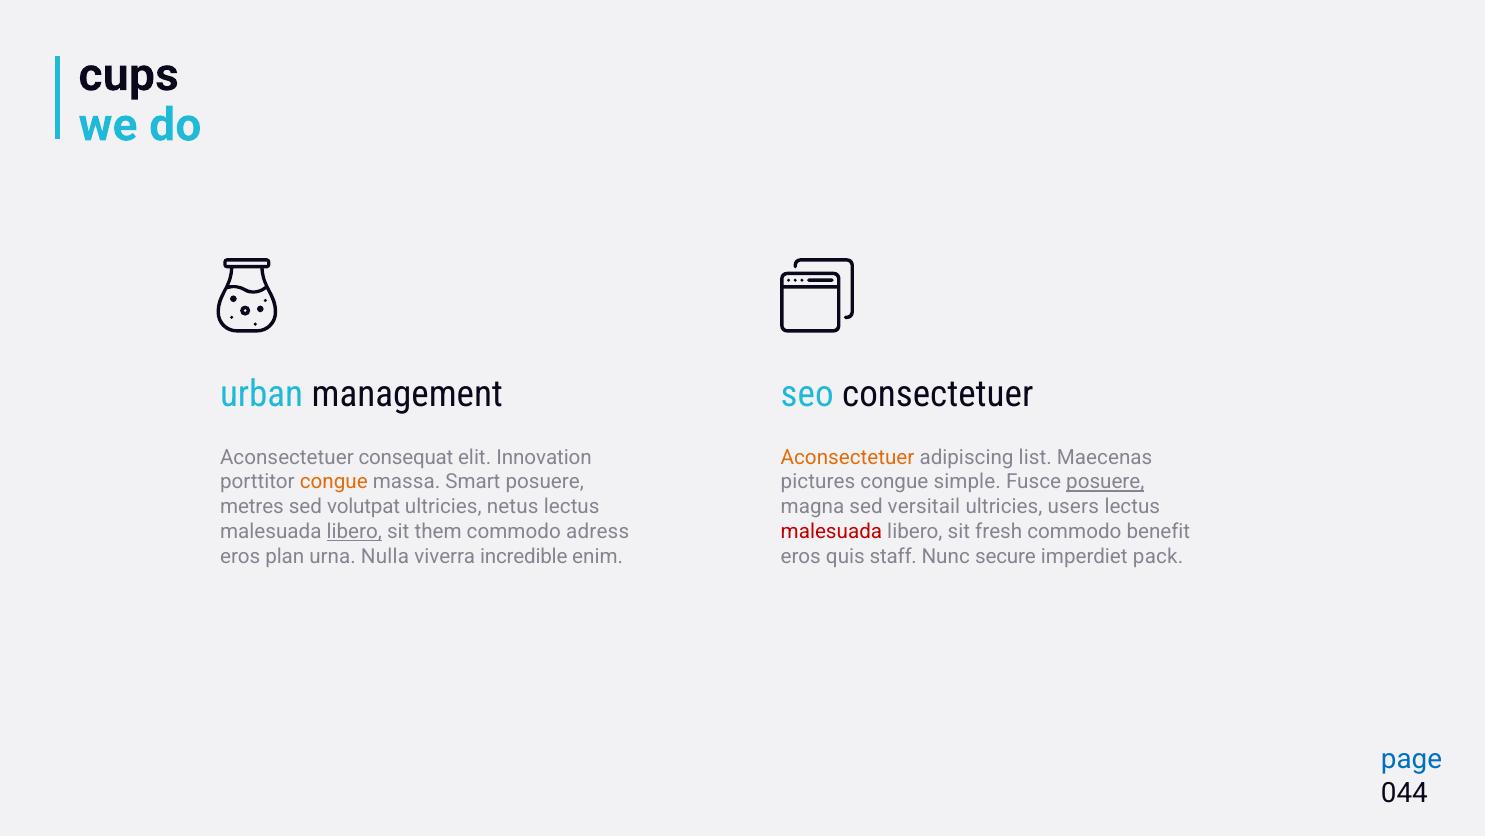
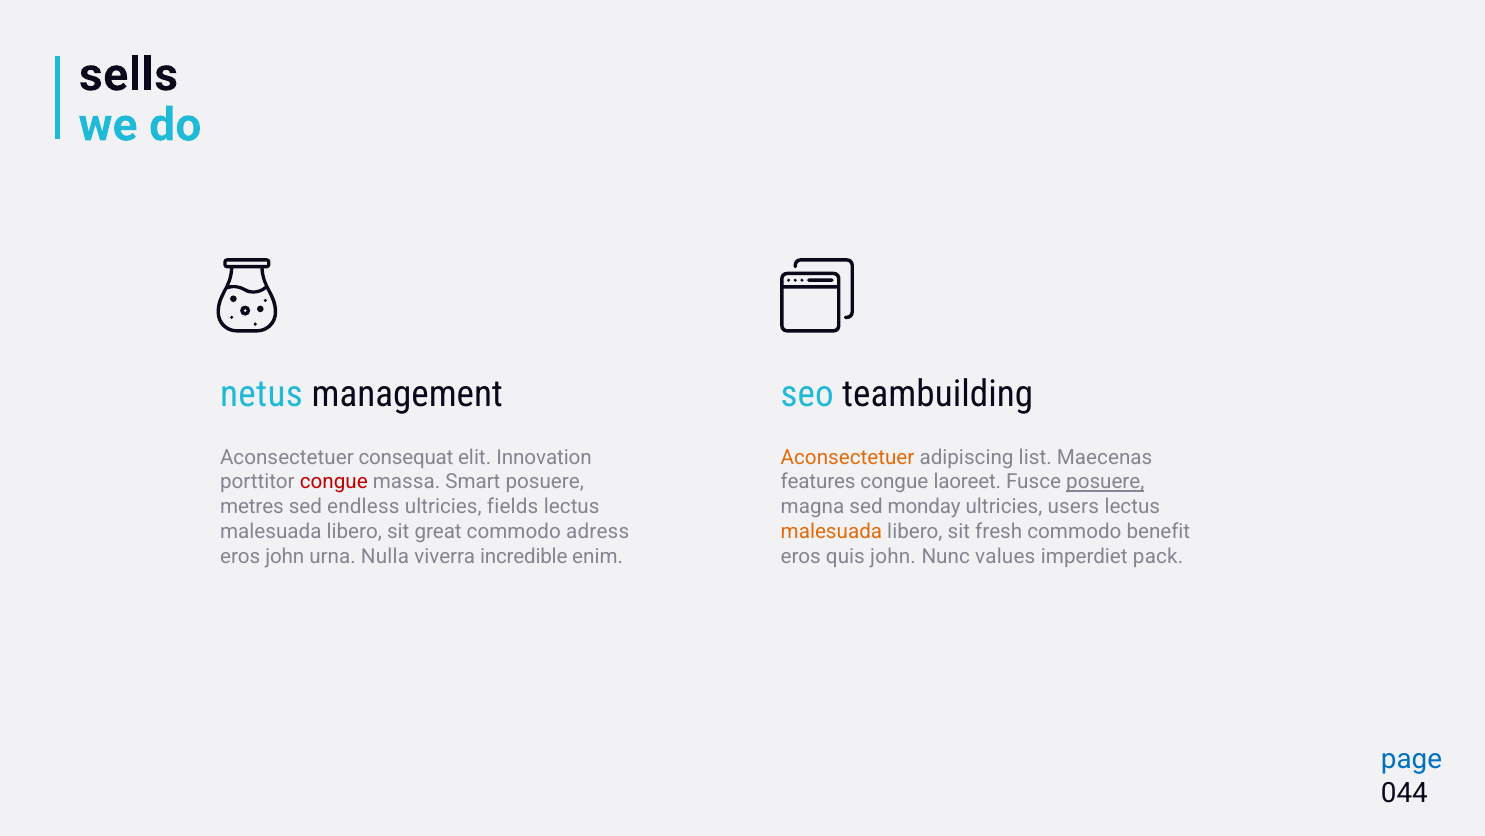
cups: cups -> sells (129, 75)
urban: urban -> netus (261, 394)
consectetuer: consectetuer -> teambuilding (938, 394)
congue colour: orange -> red (334, 482)
pictures: pictures -> features (818, 482)
simple: simple -> laoreet (967, 482)
volutpat: volutpat -> endless (363, 506)
netus: netus -> fields (513, 506)
versitail: versitail -> monday (924, 506)
libero underline: present -> none (354, 531)
them: them -> great (438, 531)
malesuada colour: red -> orange (831, 531)
eros plan: plan -> john (285, 556)
quis staff: staff -> john (893, 556)
secure: secure -> values (1005, 556)
